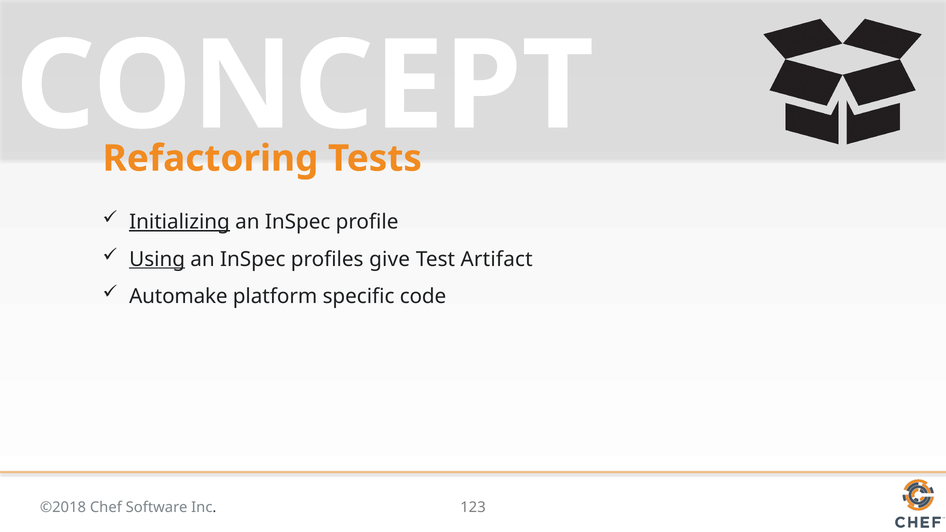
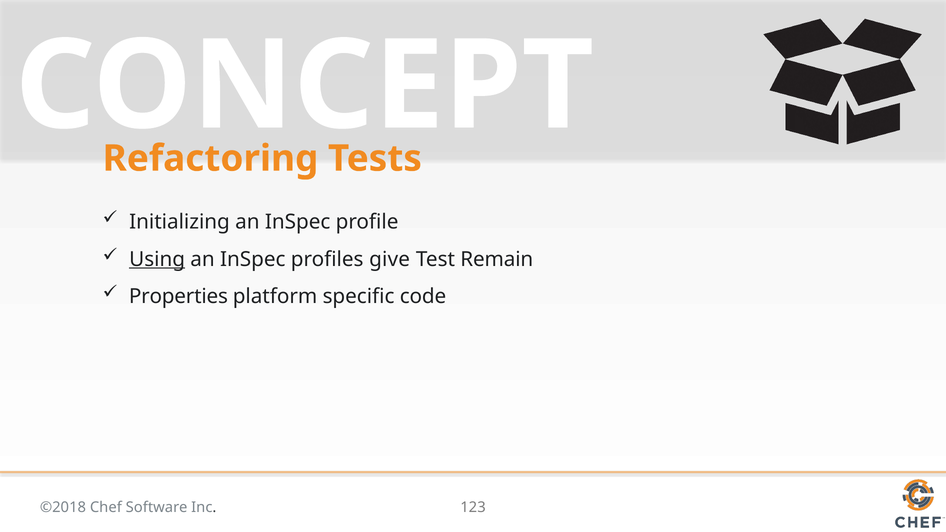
Initializing underline: present -> none (180, 222)
Artifact: Artifact -> Remain (497, 259)
Automake: Automake -> Properties (178, 297)
